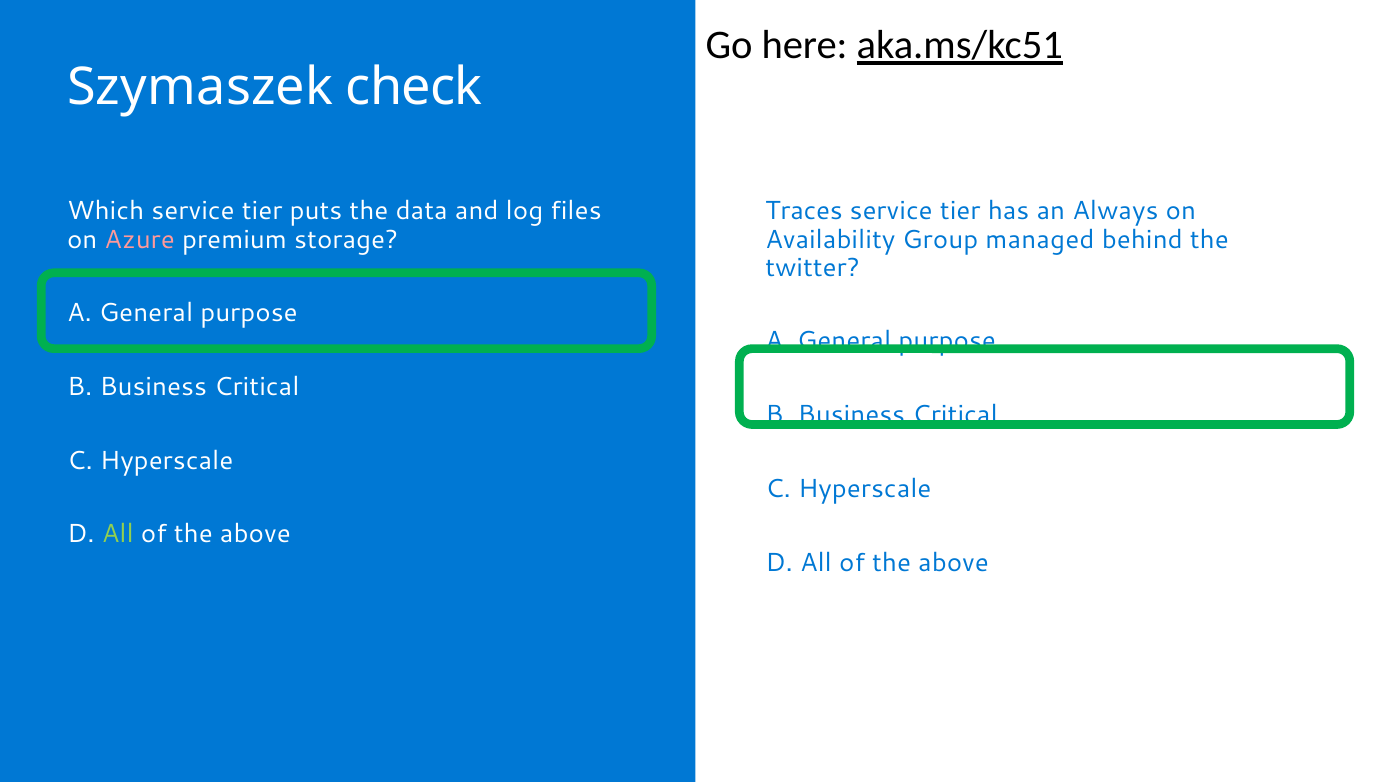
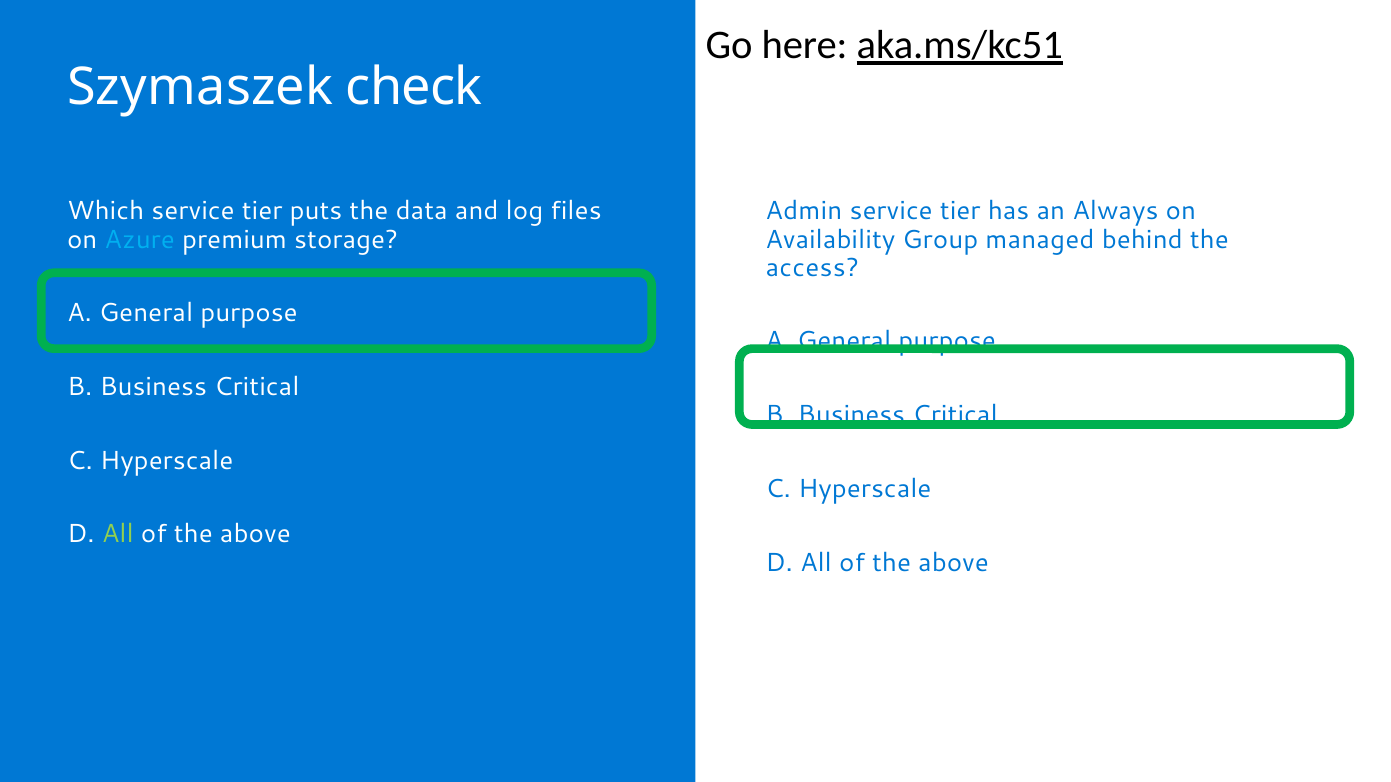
Traces: Traces -> Admin (804, 211)
Azure colour: pink -> light blue (140, 240)
twitter: twitter -> access (813, 268)
